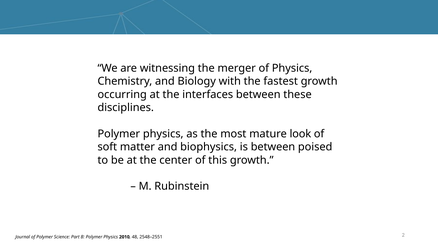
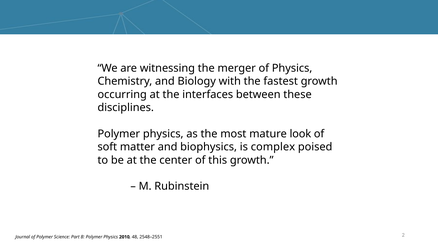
is between: between -> complex (273, 147)
